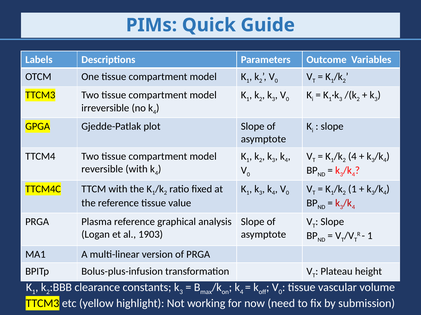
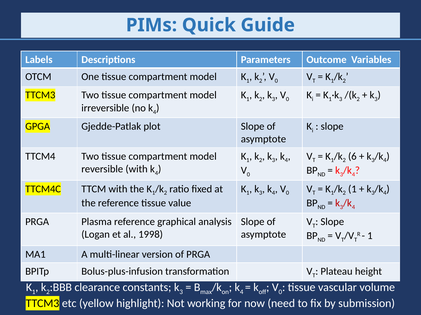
4: 4 -> 6 (352, 157)
1903: 1903 -> 1998 (151, 235)
